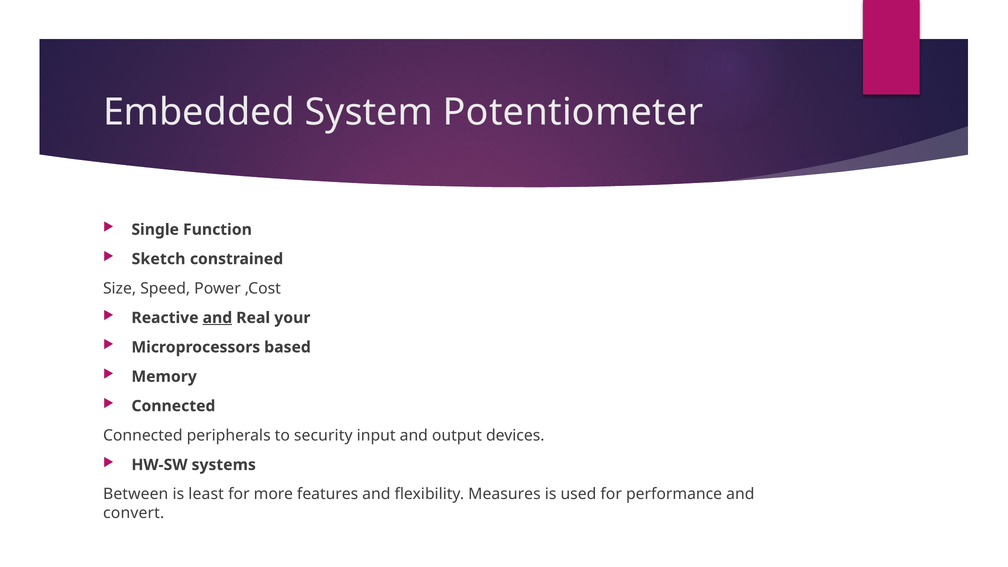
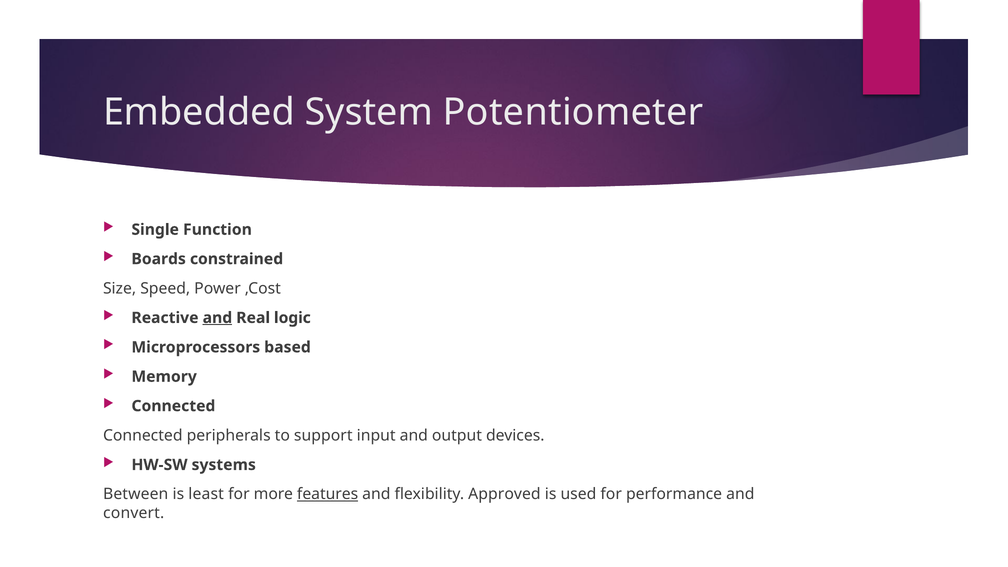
Sketch: Sketch -> Boards (159, 259)
your: your -> logic (292, 318)
security: security -> support (323, 435)
features underline: none -> present (328, 494)
Measures: Measures -> Approved (504, 494)
